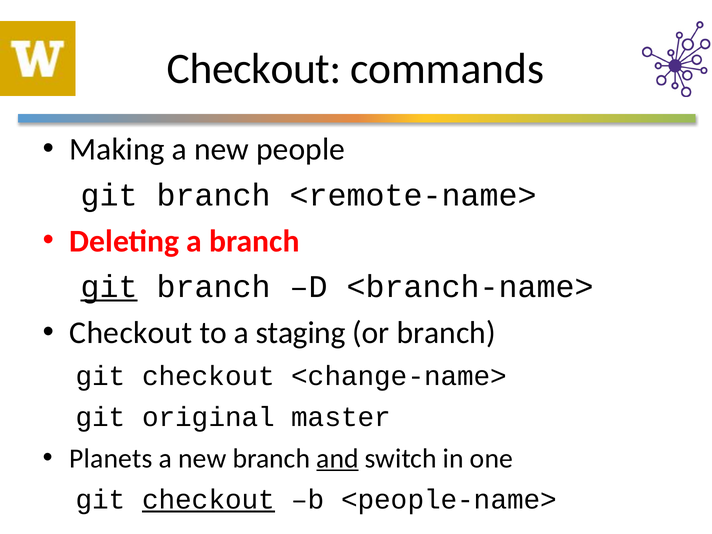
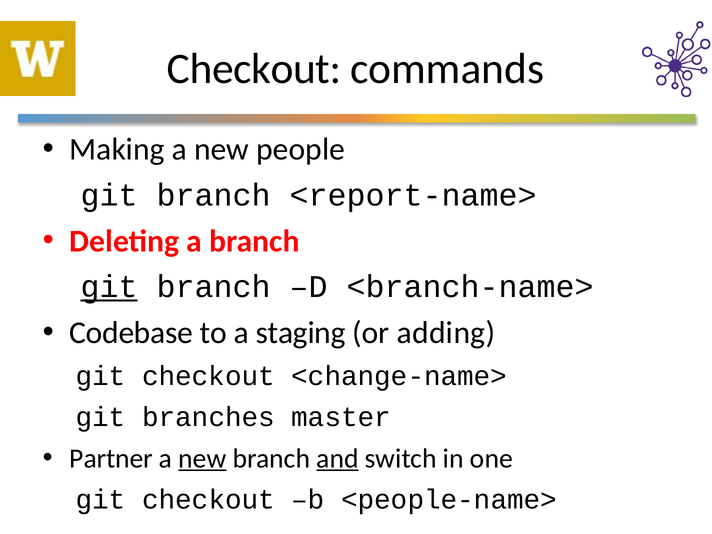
<remote-name>: <remote-name> -> <report-name> (413, 195)
Checkout: Checkout -> Codebase (131, 333)
or branch: branch -> adding (446, 333)
original: original -> branches (209, 417)
Planets: Planets -> Partner (111, 458)
new underline: none -> present (202, 458)
checkout underline: present -> none (209, 500)
